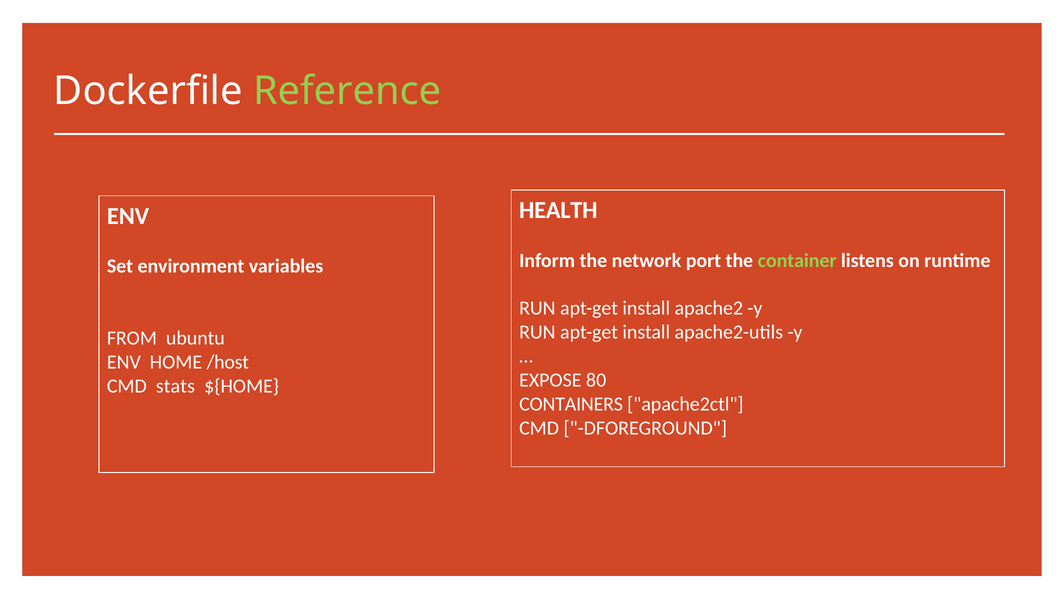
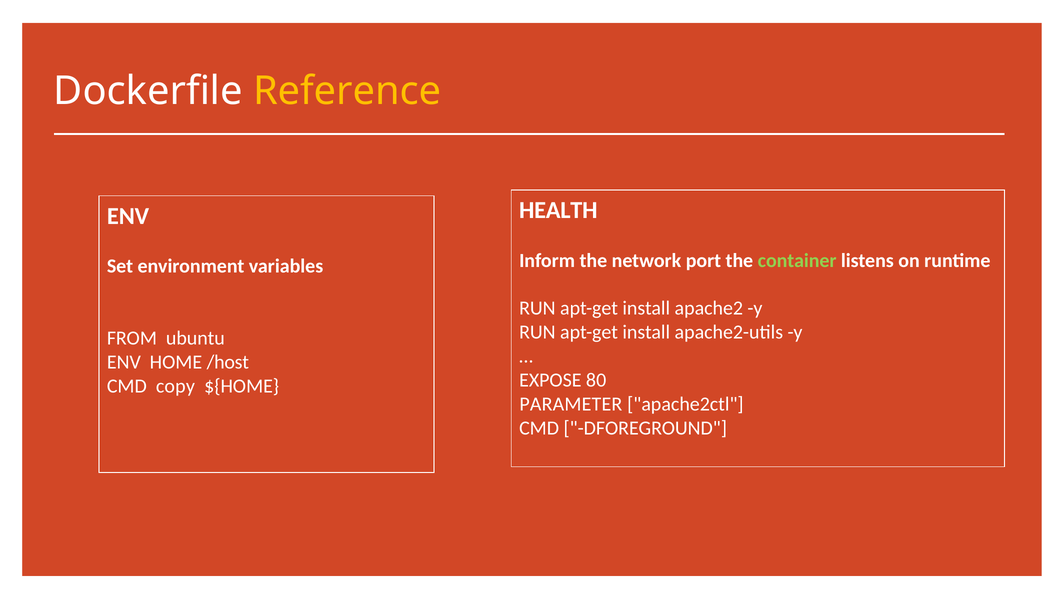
Reference colour: light green -> yellow (347, 91)
stats: stats -> copy (175, 386)
CONTAINERS: CONTAINERS -> PARAMETER (571, 404)
